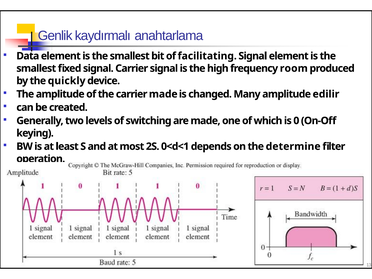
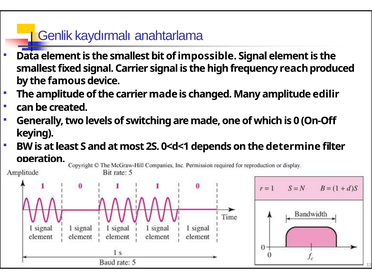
facilitating: facilitating -> impossible (207, 56)
room: room -> reach (294, 68)
quickly: quickly -> famous (67, 81)
